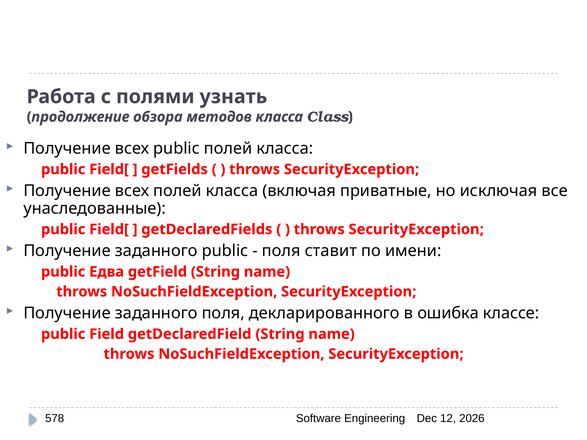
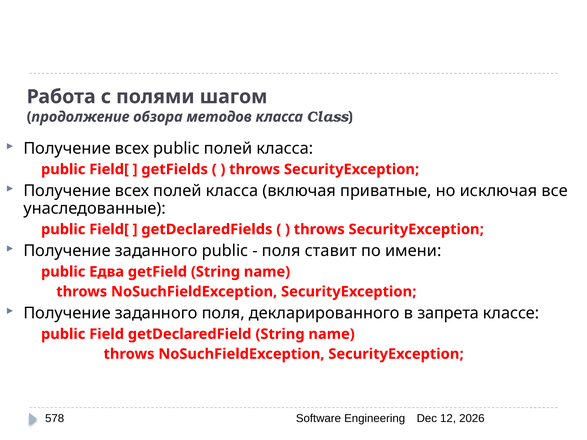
узнать: узнать -> шагом (234, 97)
ошибка: ошибка -> запрета (448, 313)
